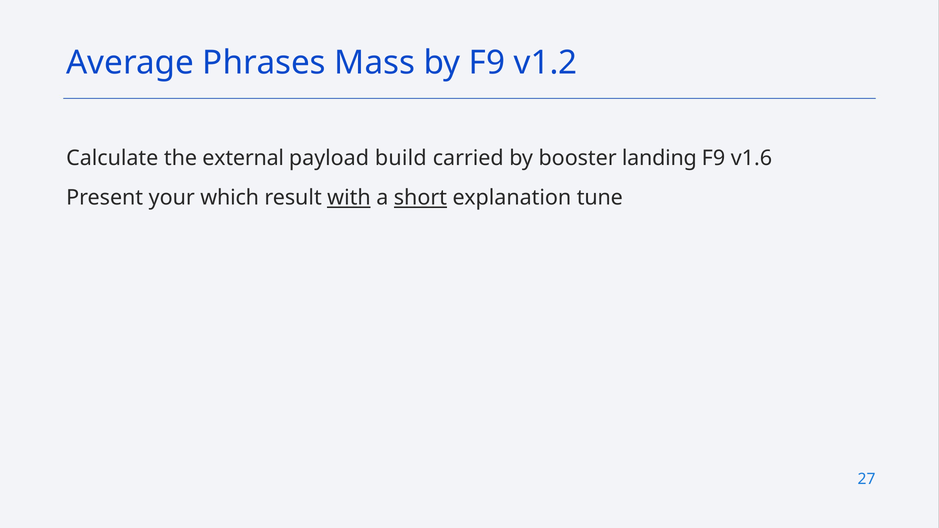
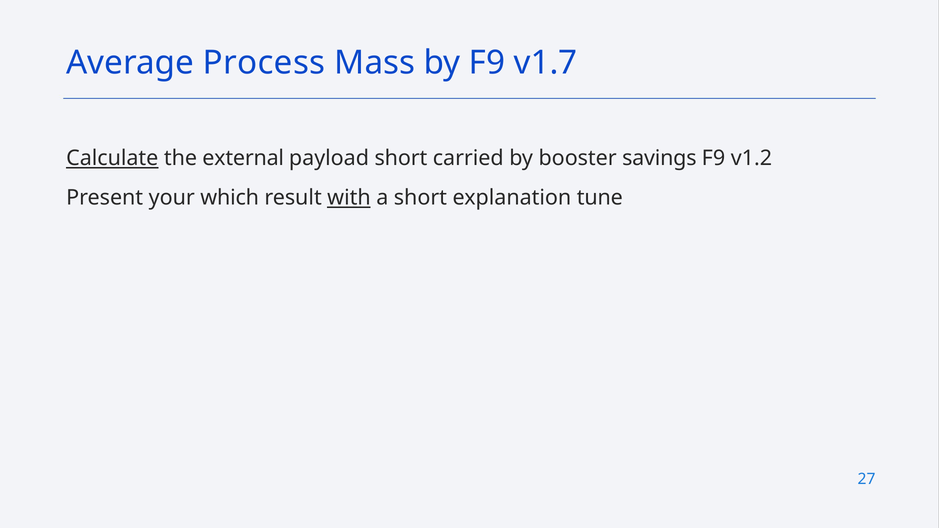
Phrases: Phrases -> Process (264, 63)
v1.2: v1.2 -> v1.7 (546, 63)
Calculate underline: none -> present (112, 158)
payload build: build -> short (401, 158)
landing: landing -> savings (659, 158)
v1.6: v1.6 -> v1.2 (751, 158)
short underline: present -> none (420, 198)
